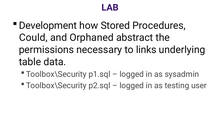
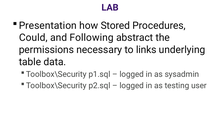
Development: Development -> Presentation (48, 25)
Orphaned: Orphaned -> Following (92, 38)
